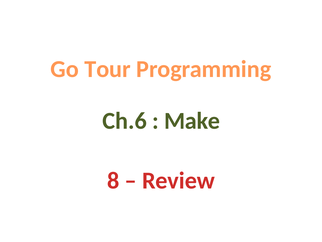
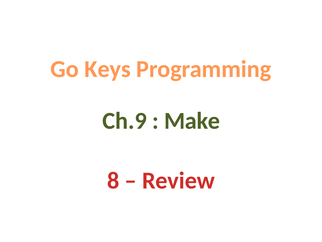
Tour: Tour -> Keys (108, 69)
Ch.6: Ch.6 -> Ch.9 (125, 121)
